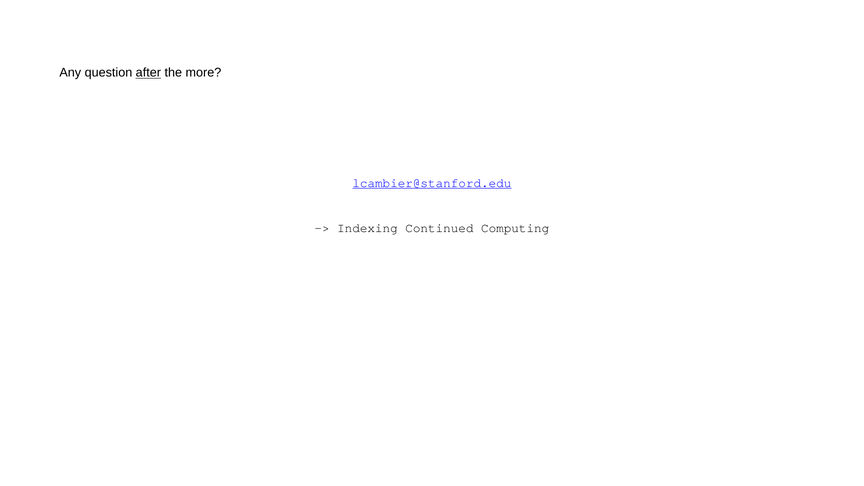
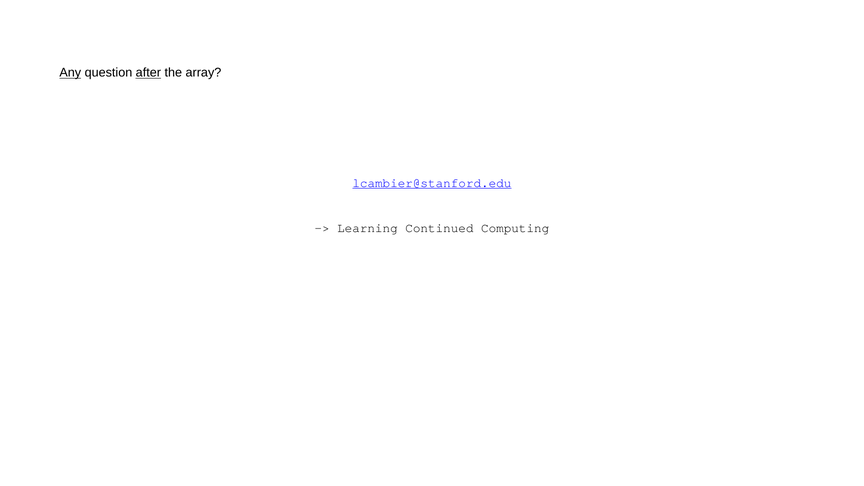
Any underline: none -> present (70, 73)
more: more -> array (203, 73)
Indexing: Indexing -> Learning (367, 228)
